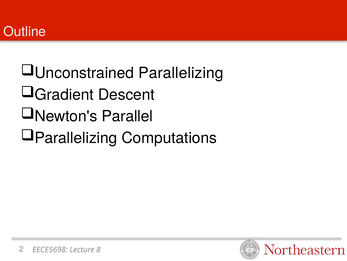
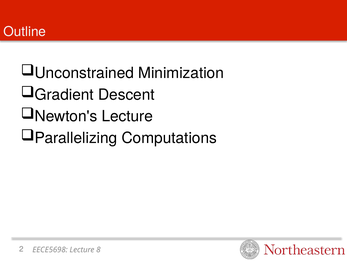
Unconstrained Parallelizing: Parallelizing -> Minimization (181, 73)
Newton's Parallel: Parallel -> Lecture (127, 116)
